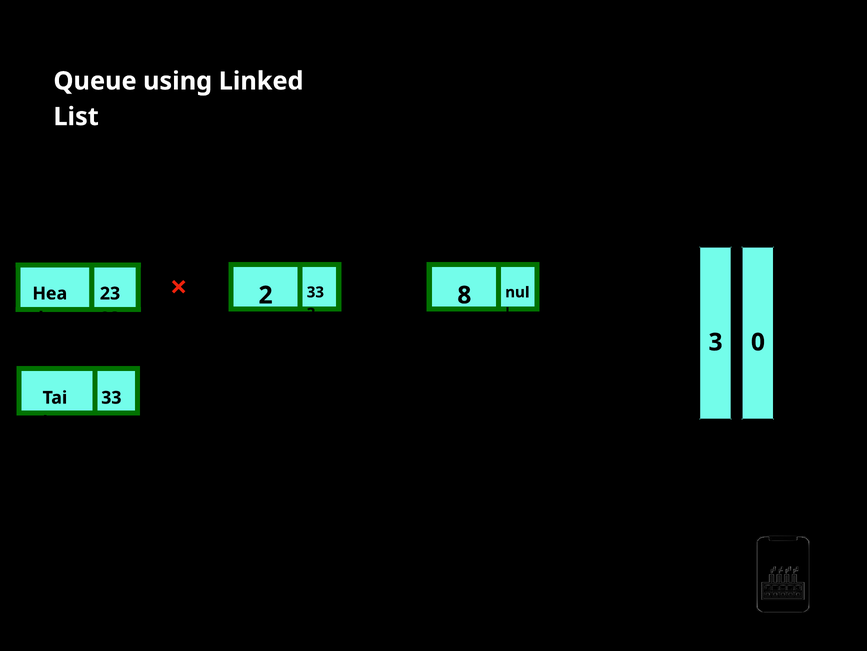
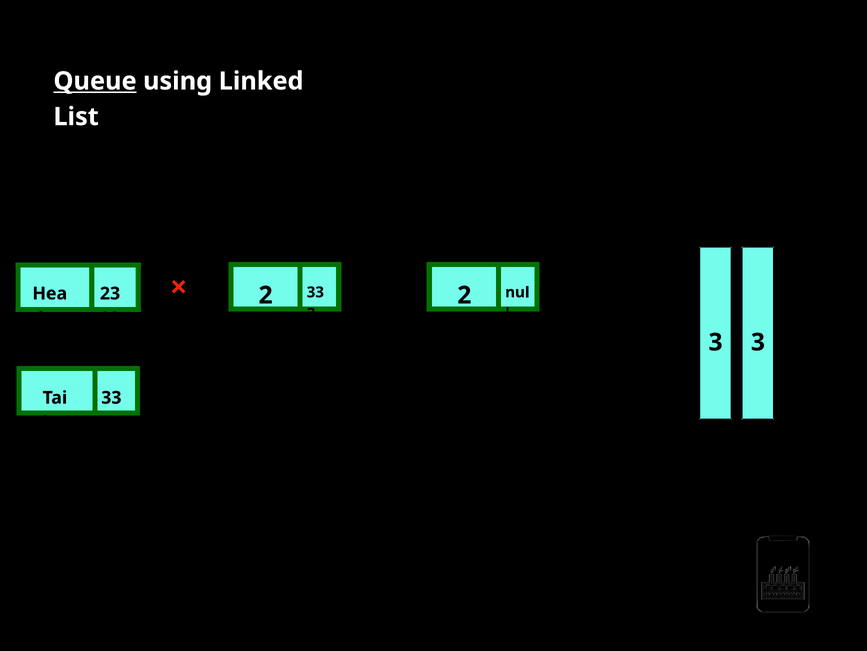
Queue underline: none -> present (95, 81)
2 8: 8 -> 2 (464, 295)
3 0: 0 -> 3 (758, 342)
